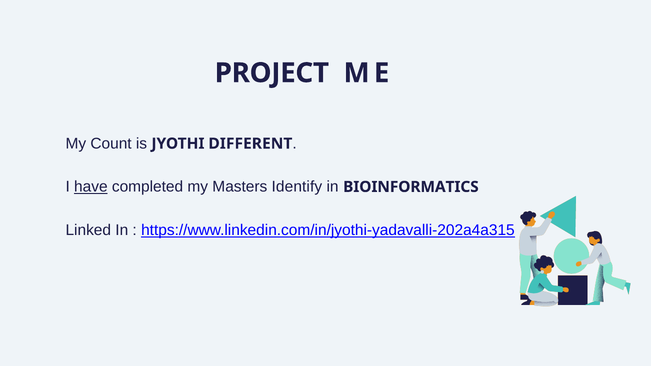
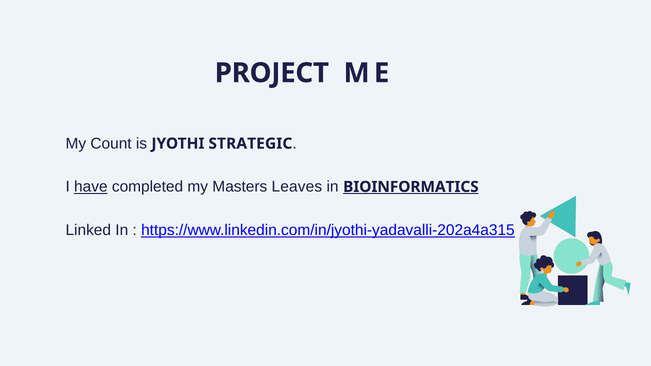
DIFFERENT: DIFFERENT -> STRATEGIC (250, 144)
Identify: Identify -> Leaves (297, 187)
BIOINFORMATICS underline: none -> present (411, 187)
